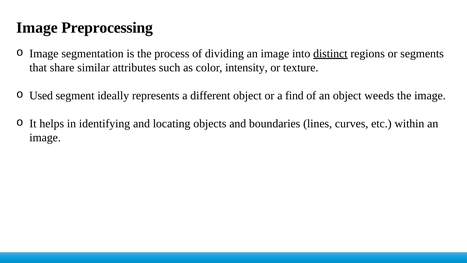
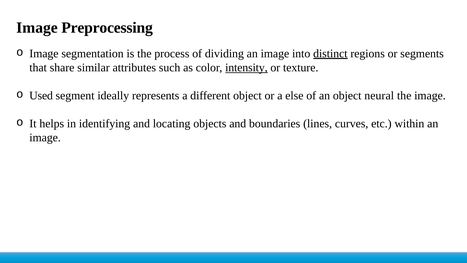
intensity underline: none -> present (246, 67)
find: find -> else (294, 95)
weeds: weeds -> neural (379, 95)
